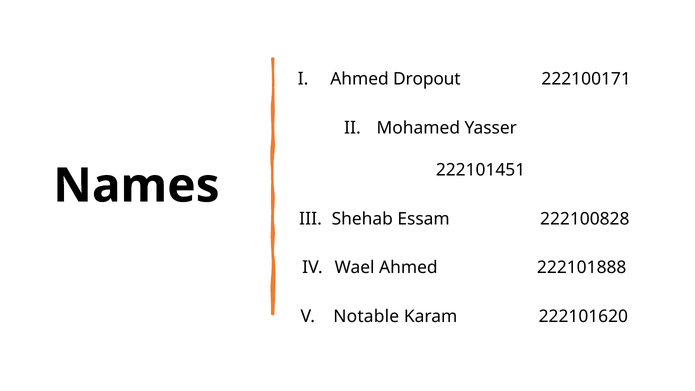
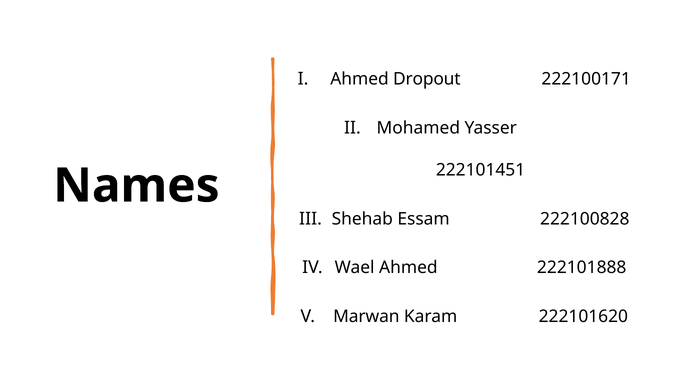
Notable: Notable -> Marwan (366, 317)
